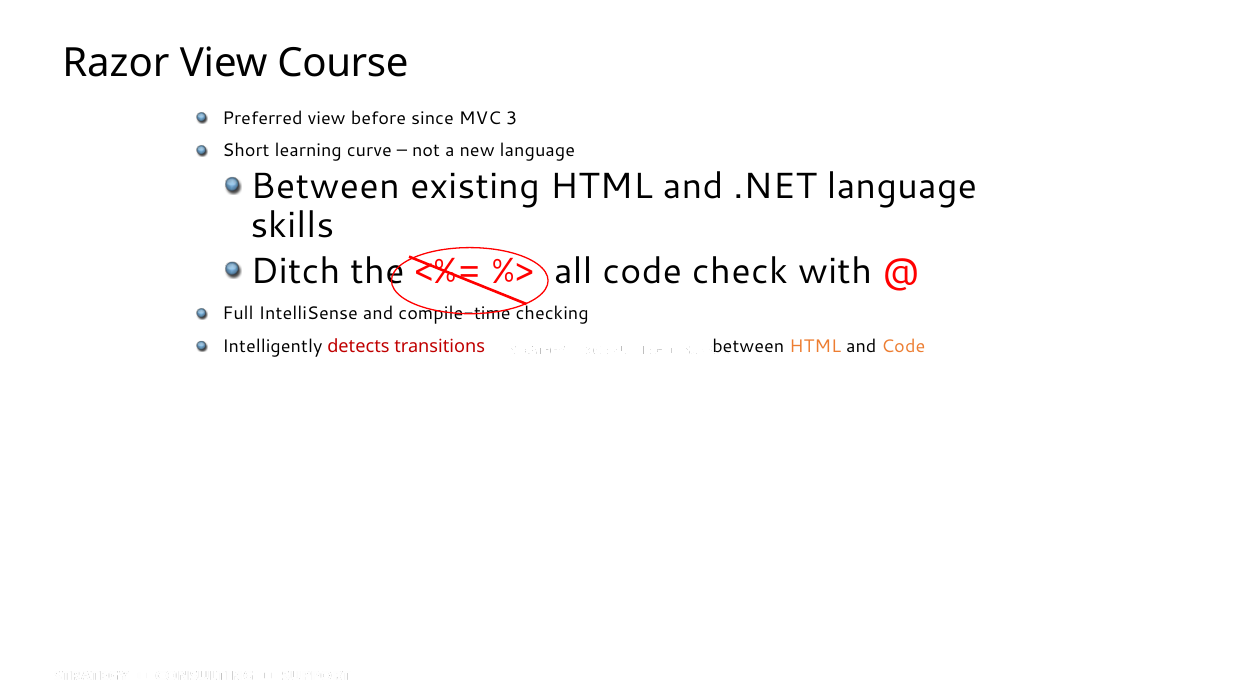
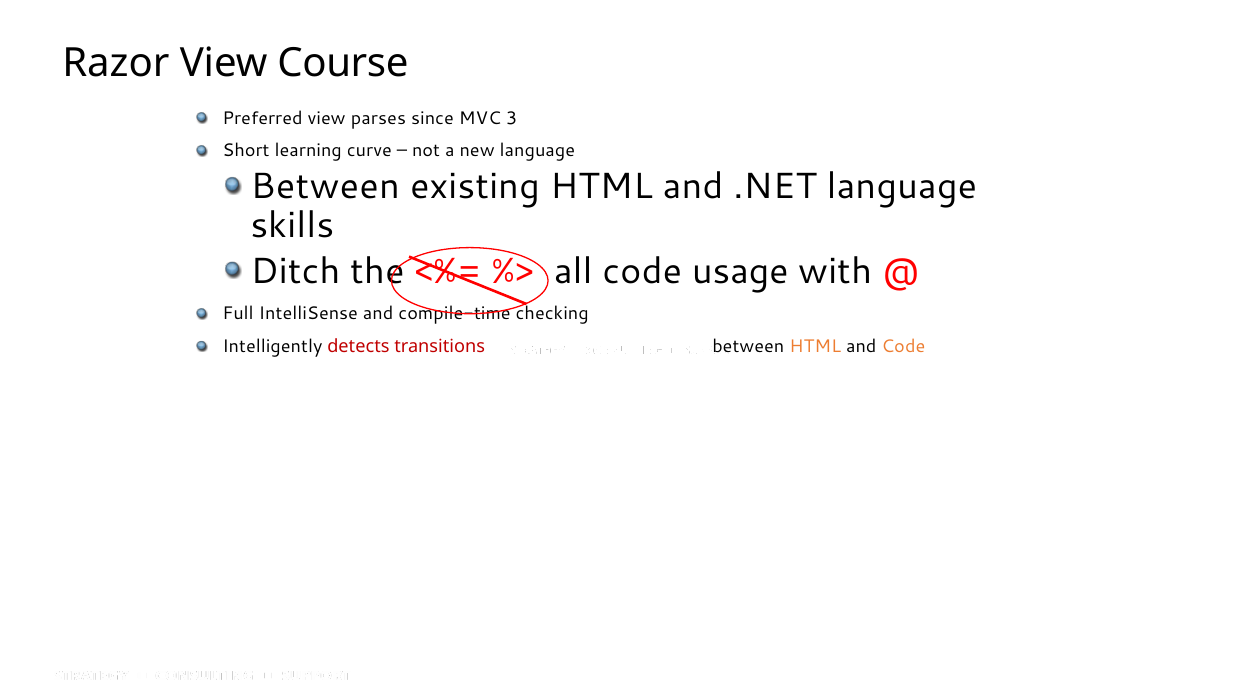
before: before -> parses (378, 118)
check: check -> usage (740, 271)
